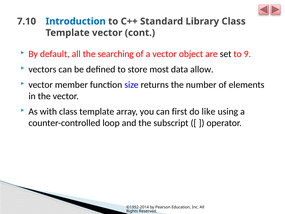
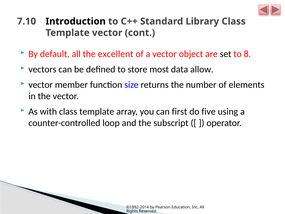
Introduction colour: blue -> black (76, 21)
searching: searching -> excellent (116, 54)
9: 9 -> 8 (247, 54)
like: like -> five (209, 111)
